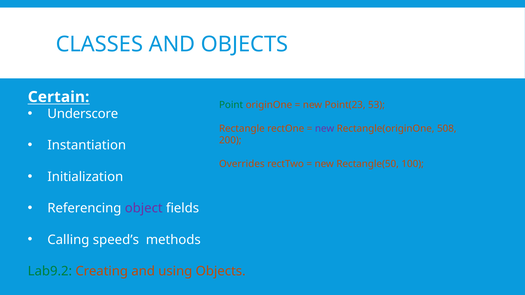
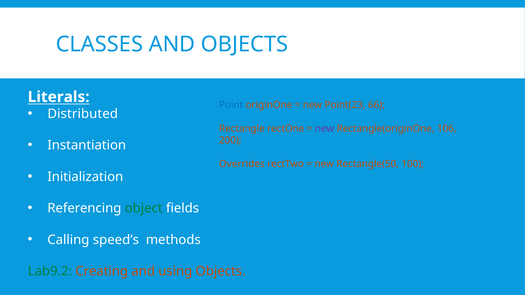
Certain: Certain -> Literals (59, 97)
Point colour: green -> blue (231, 105)
53: 53 -> 66 (376, 105)
Underscore: Underscore -> Distributed (83, 114)
508: 508 -> 106 (447, 129)
object colour: purple -> green (144, 208)
